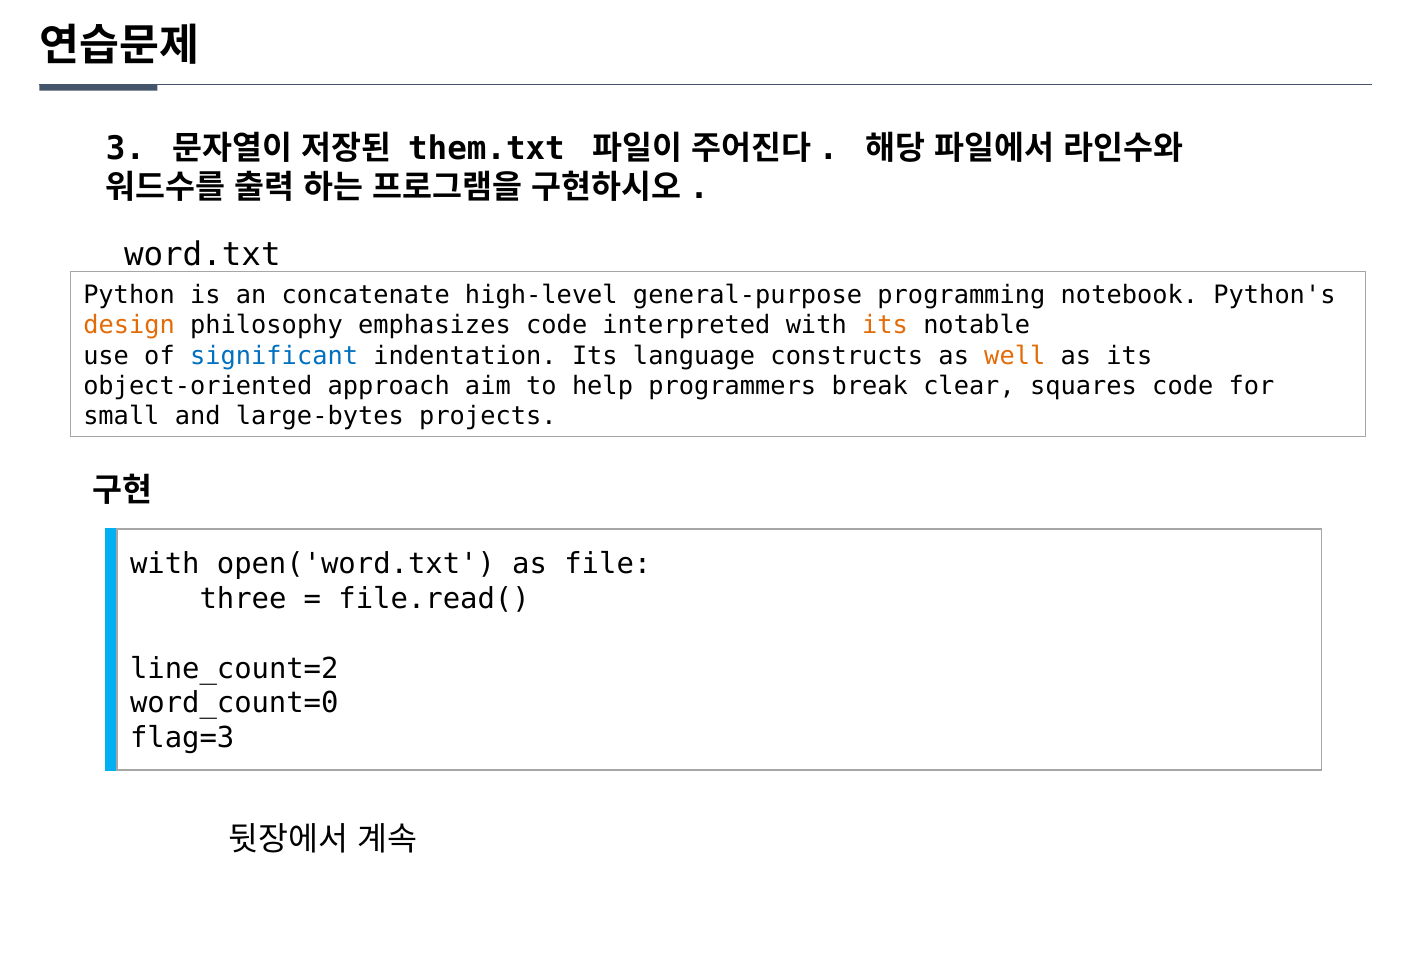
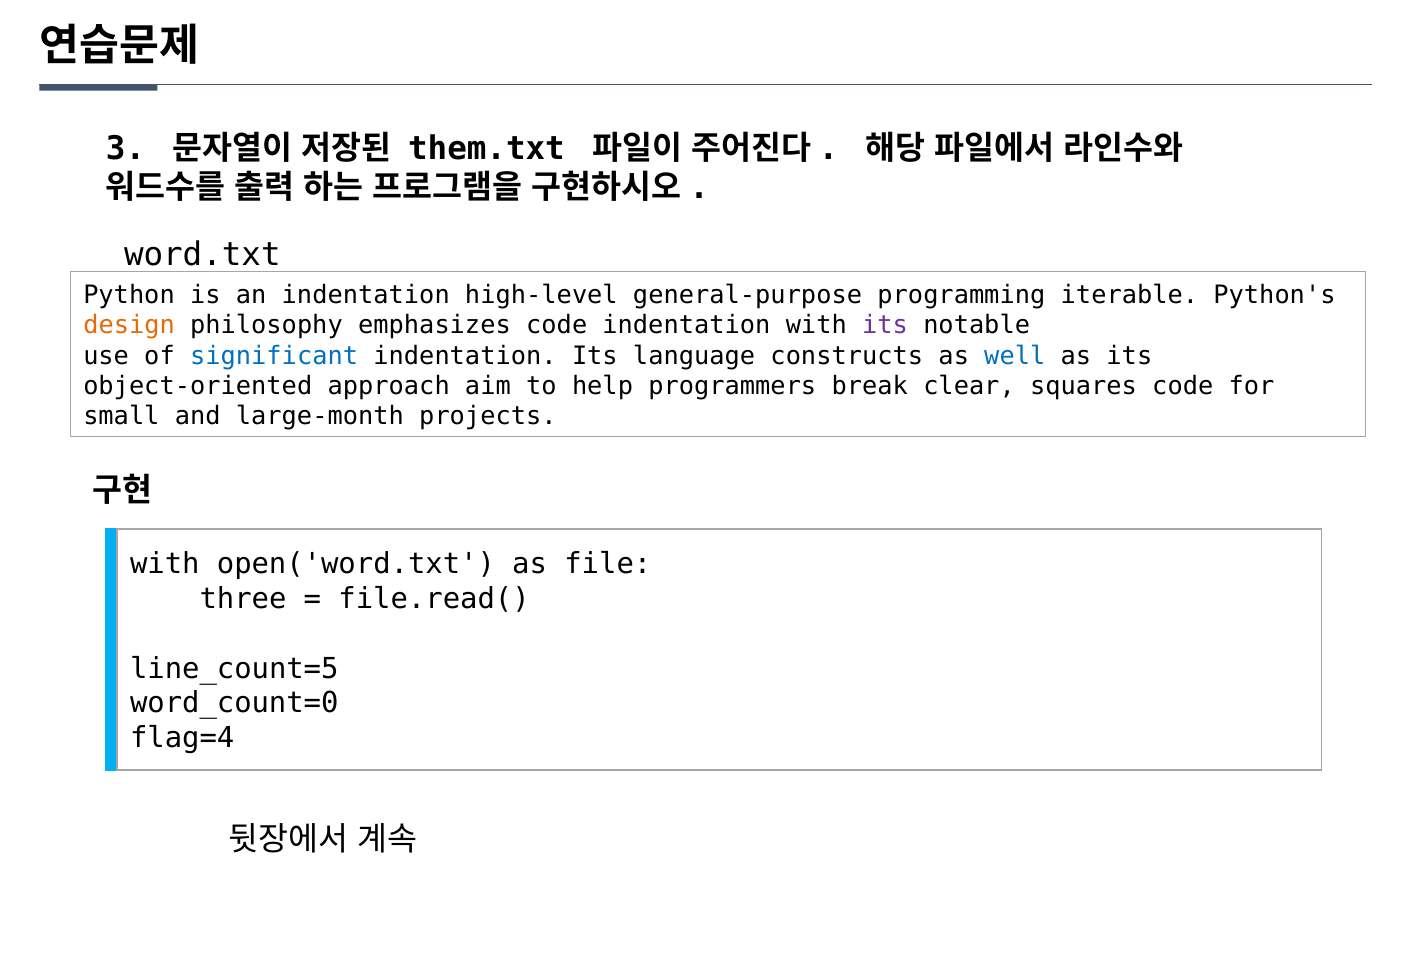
an concatenate: concatenate -> indentation (366, 295)
notebook: notebook -> iterable (1129, 295)
code interpreted: interpreted -> indentation (686, 325)
its colour: orange -> purple (885, 325)
well colour: orange -> blue (1015, 356)
large-bytes: large-bytes -> large-month (320, 417)
line_count=2: line_count=2 -> line_count=5 (234, 668)
flag=3: flag=3 -> flag=4 (182, 738)
